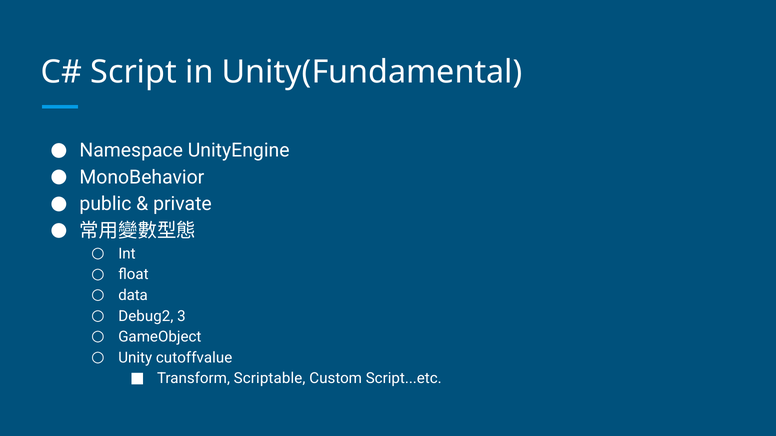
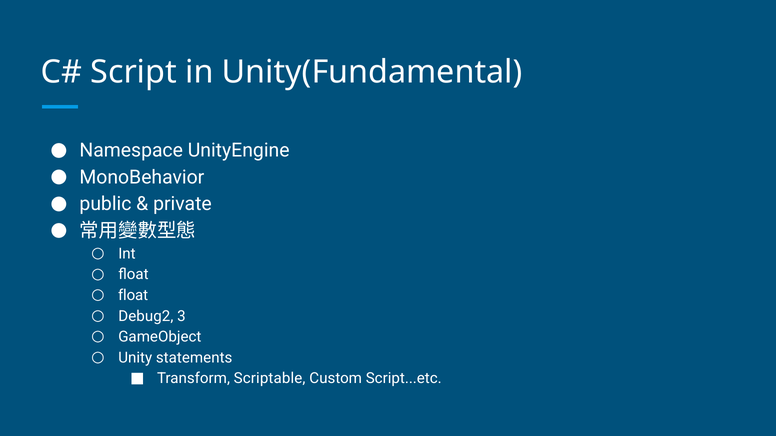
data: data -> float (133, 296)
cutoffvalue: cutoffvalue -> statements (194, 358)
